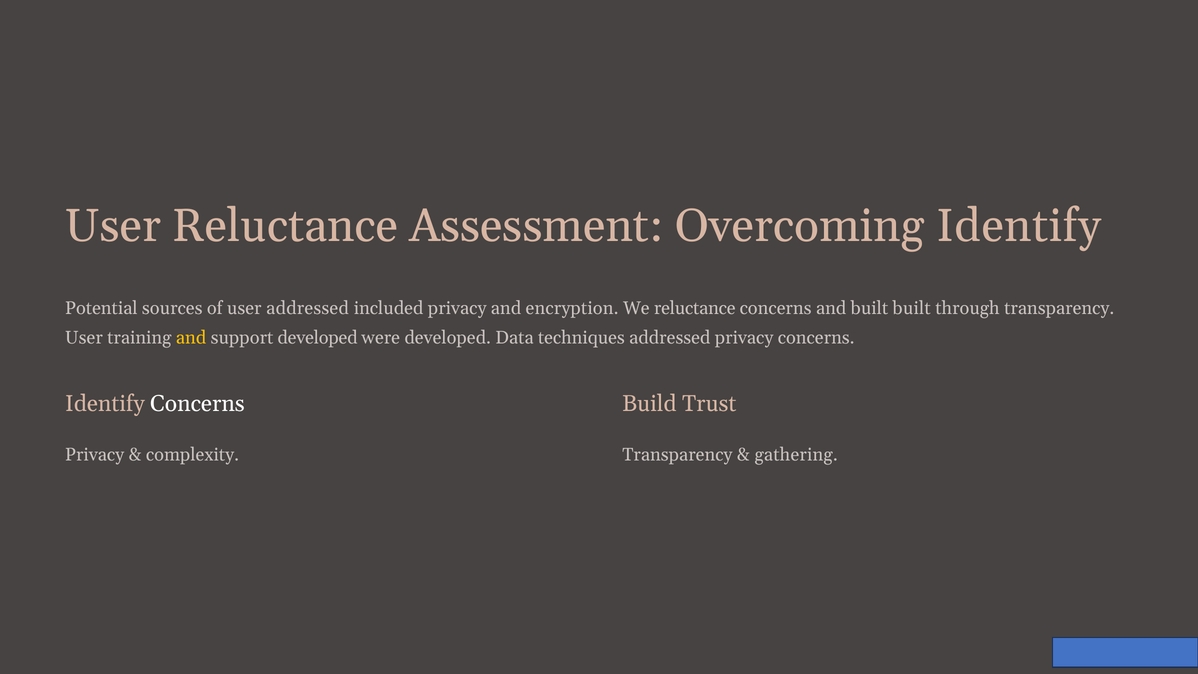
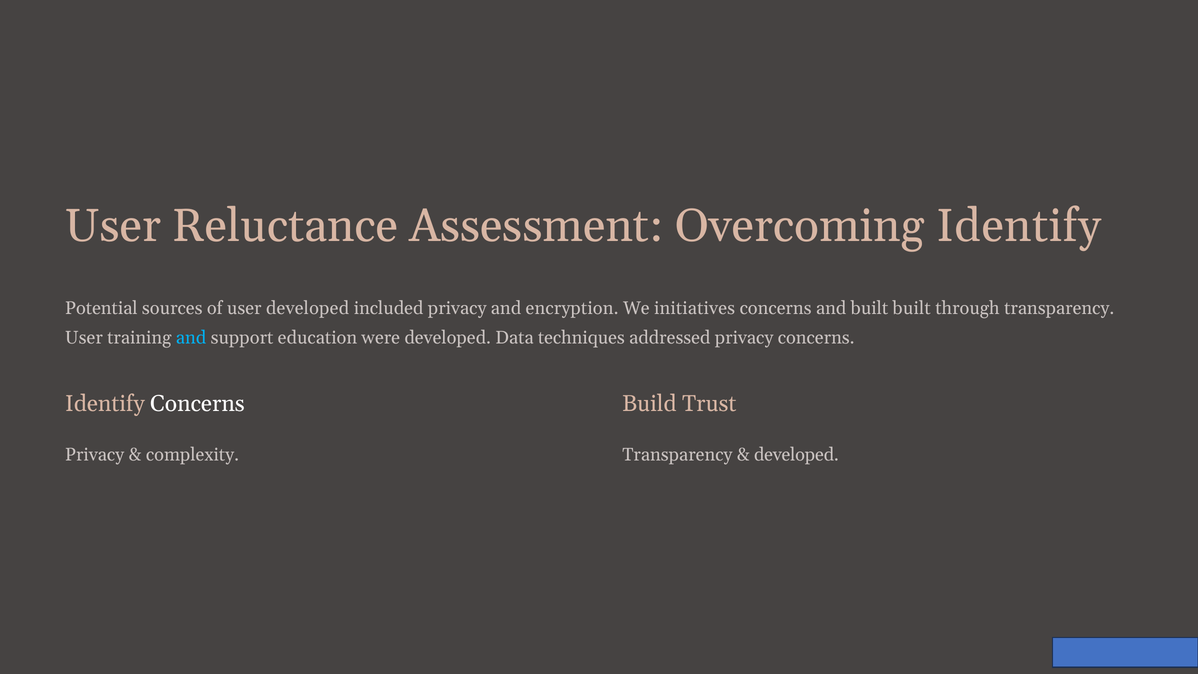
user addressed: addressed -> developed (308, 308)
We reluctance: reluctance -> initiatives (695, 308)
and colour: yellow -> light blue (191, 338)
support developed: developed -> education (317, 338)
gathering: gathering -> developed (796, 455)
